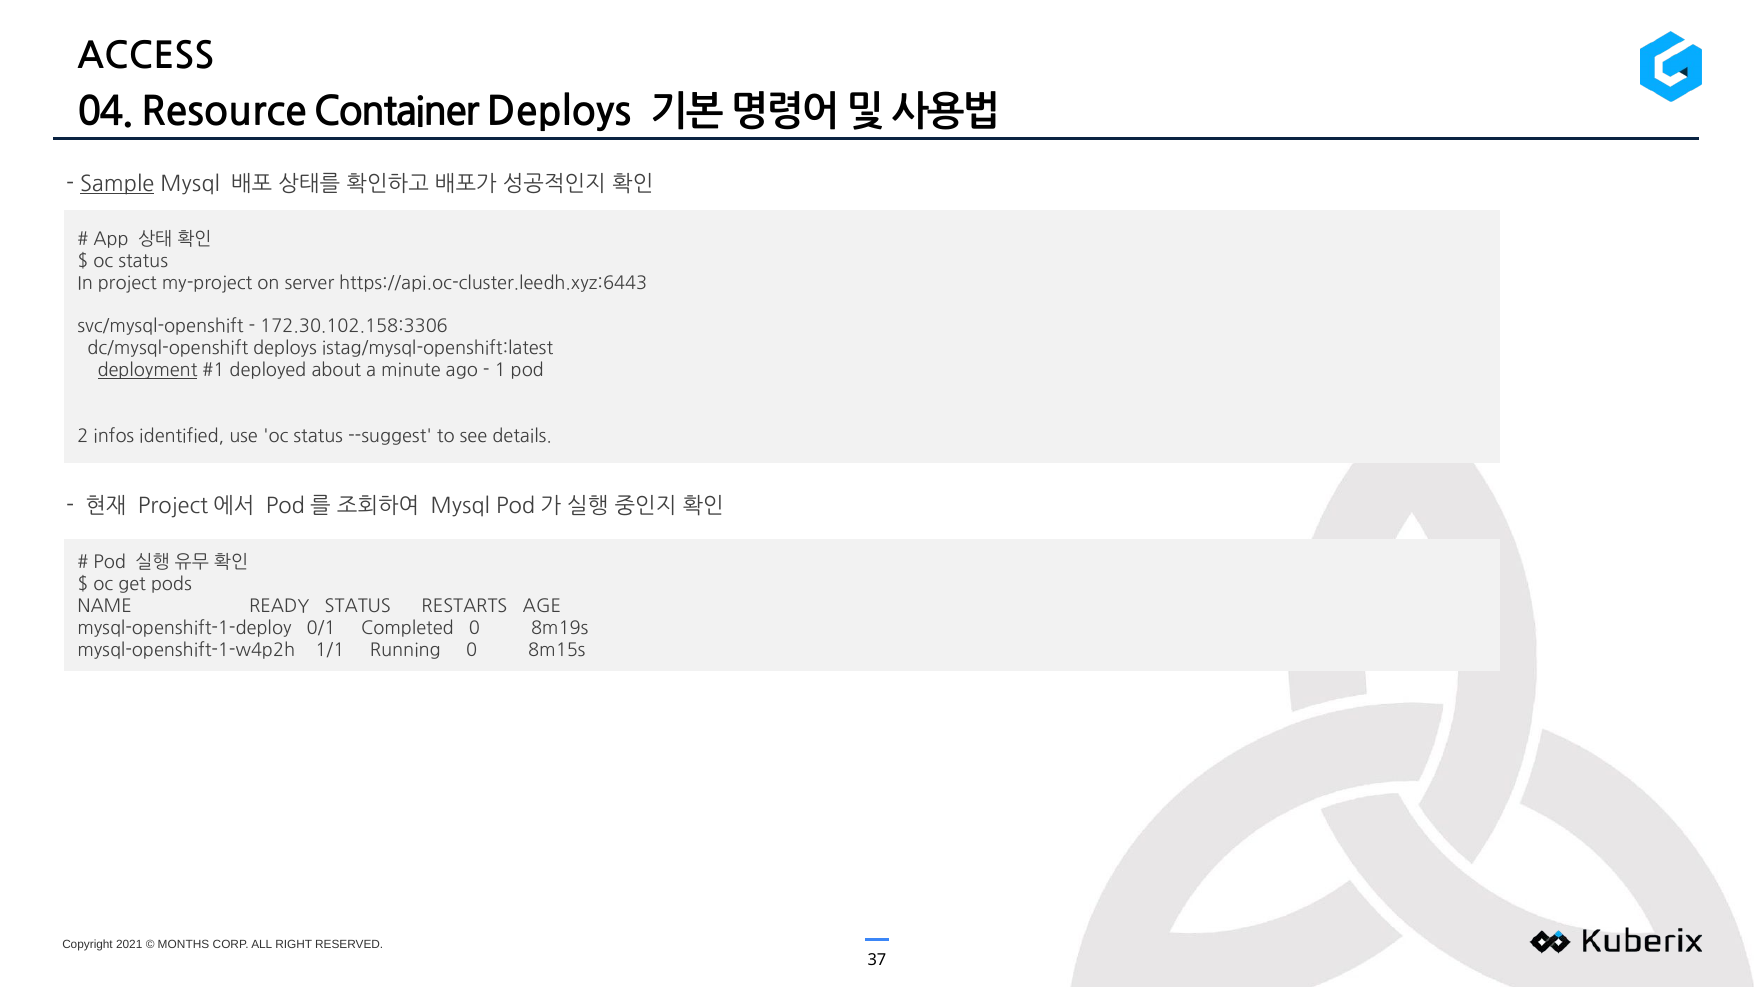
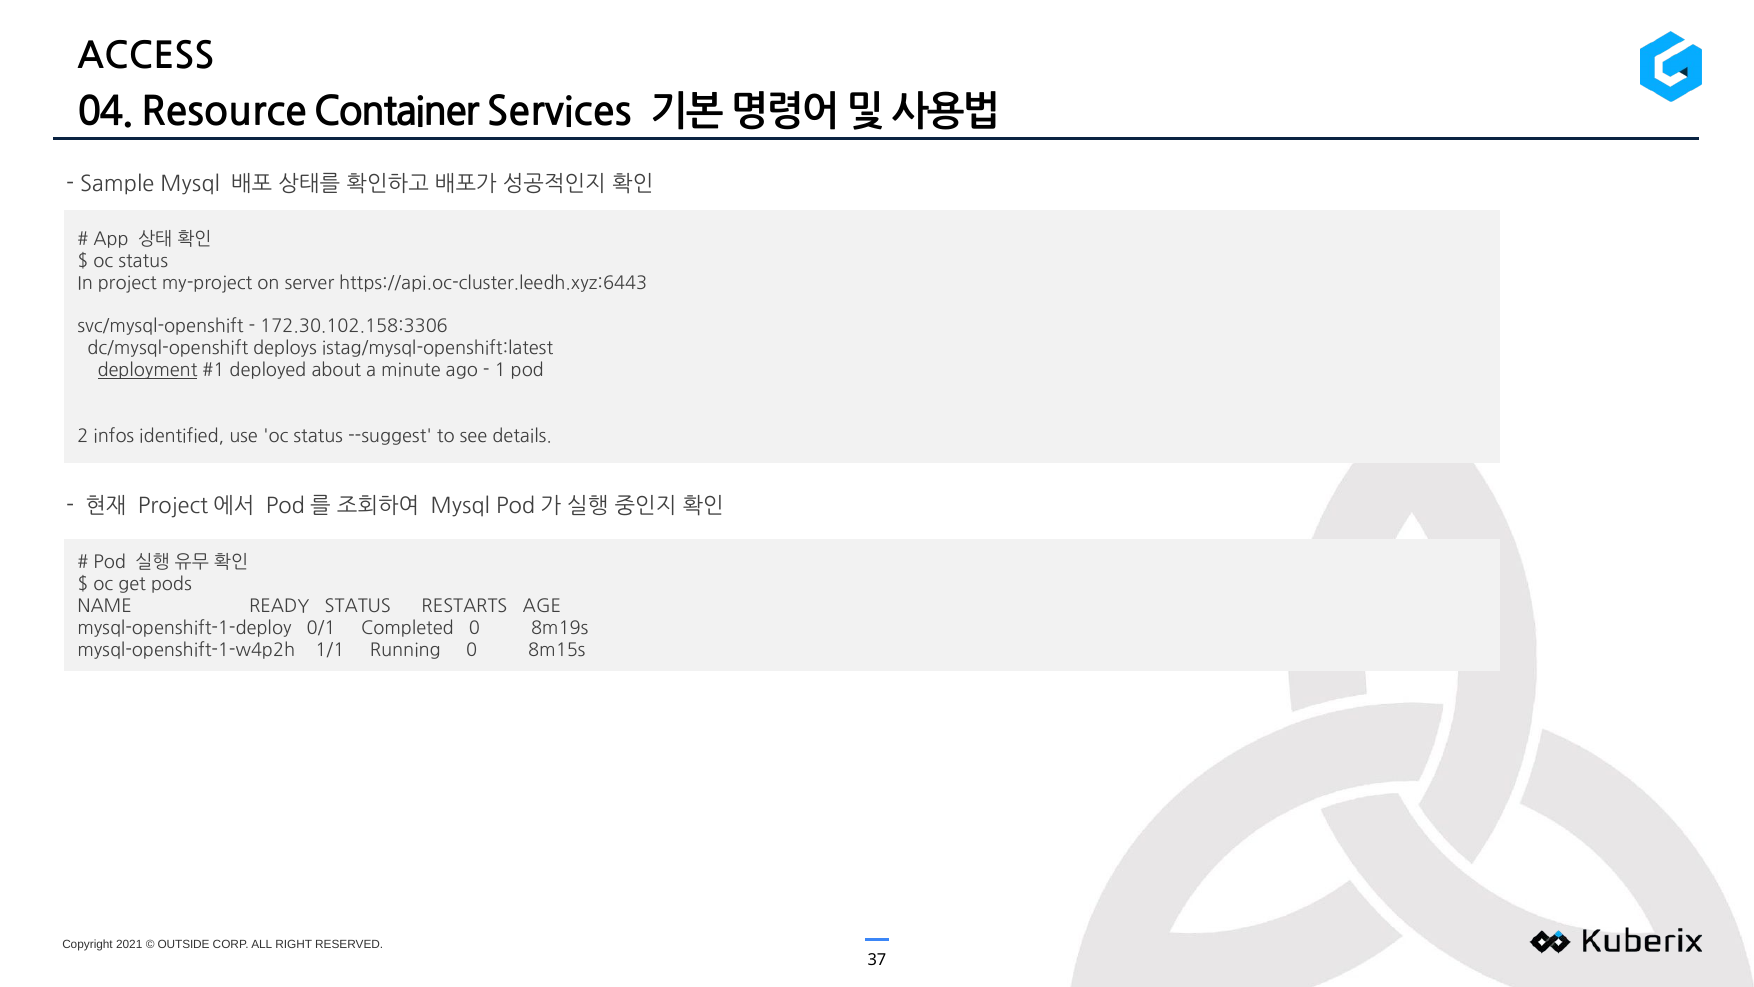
Container Deploys: Deploys -> Services (559, 112)
Sample underline: present -> none (117, 184)
MONTHS: MONTHS -> OUTSIDE (184, 945)
